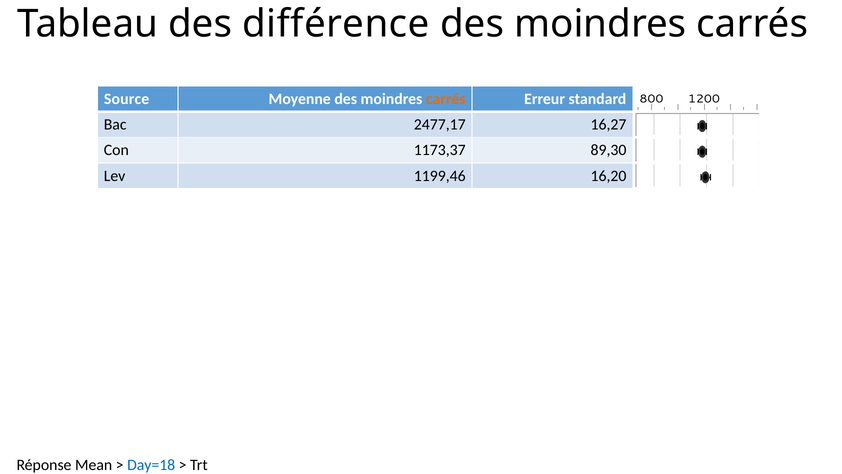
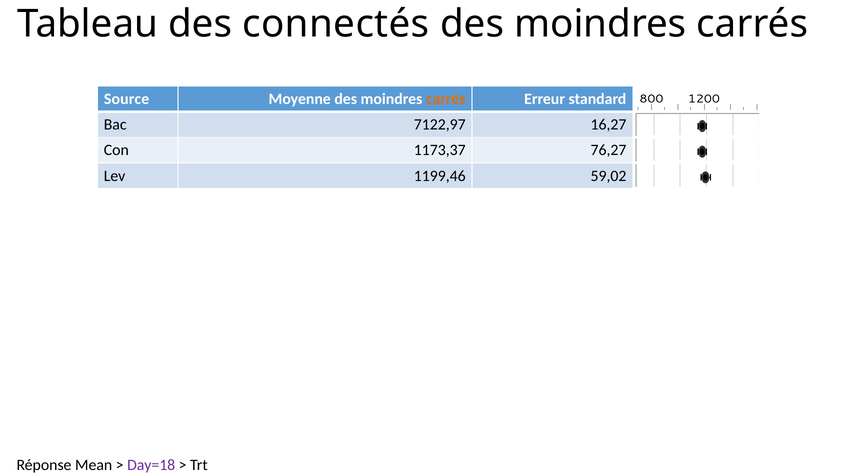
différence: différence -> connectés (336, 24)
2477,17: 2477,17 -> 7122,97 (440, 125)
89,30: 89,30 -> 76,27 (608, 150)
16,20: 16,20 -> 59,02 (608, 176)
Day=18 colour: blue -> purple (151, 465)
